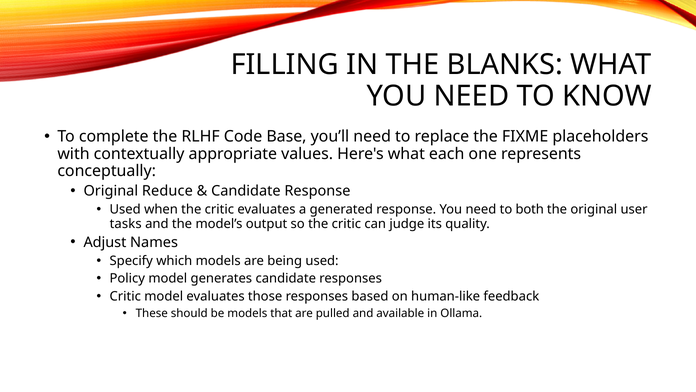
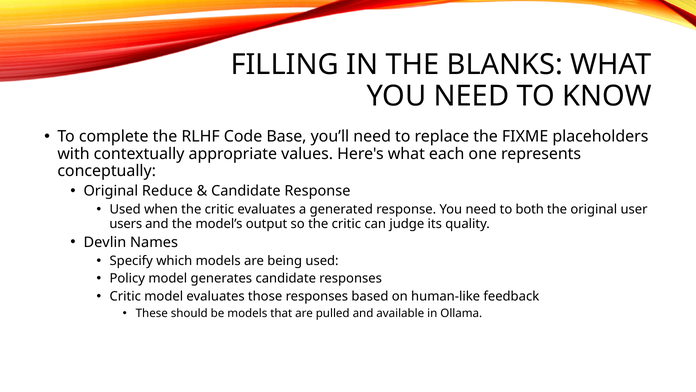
tasks: tasks -> users (126, 223)
Adjust: Adjust -> Devlin (105, 242)
